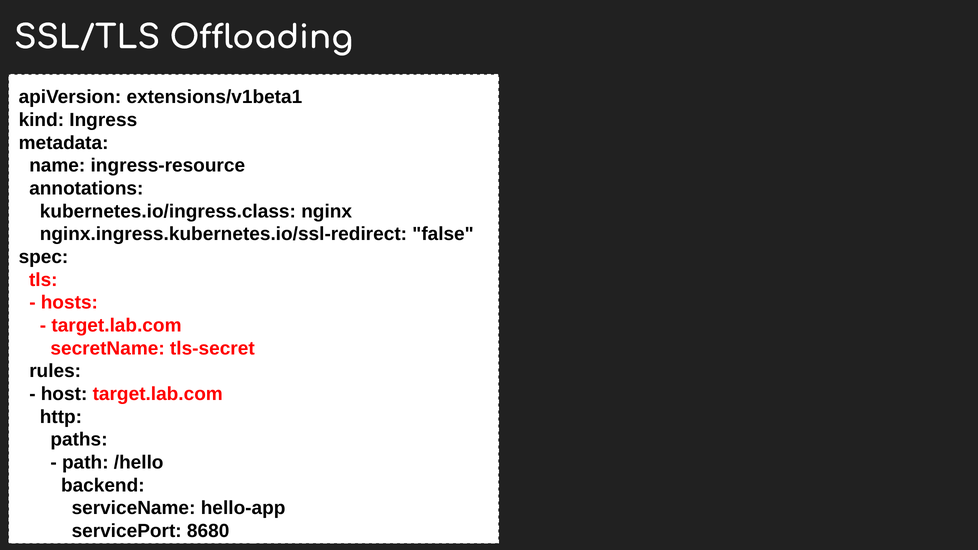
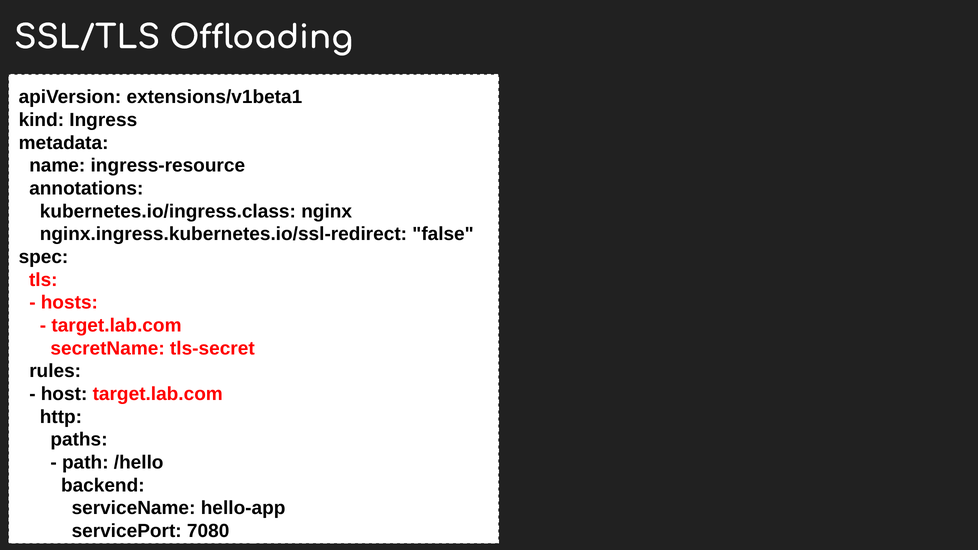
8680: 8680 -> 7080 (208, 531)
